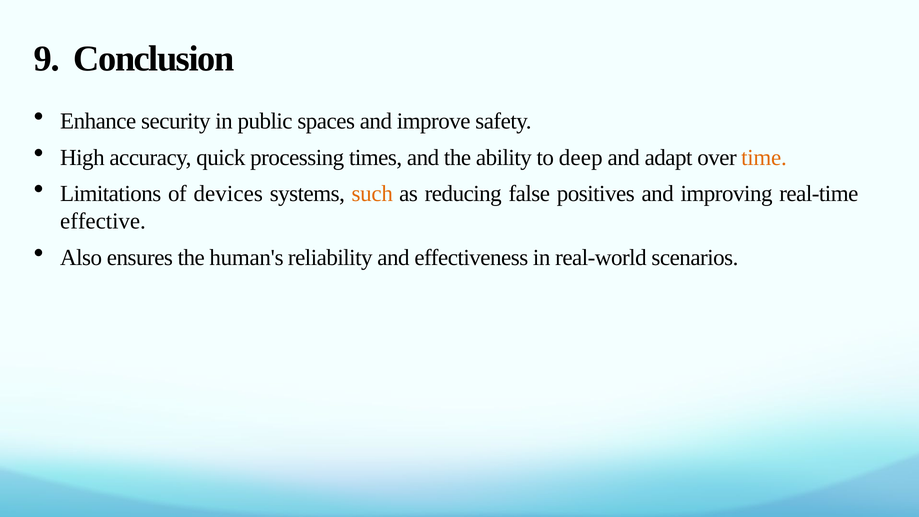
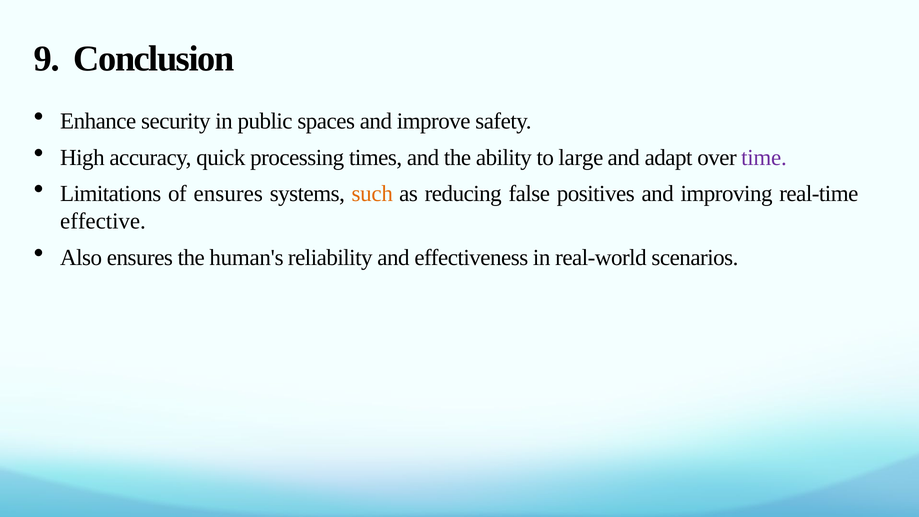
deep: deep -> large (581, 158)
time colour: orange -> purple (764, 158)
of devices: devices -> ensures (228, 194)
